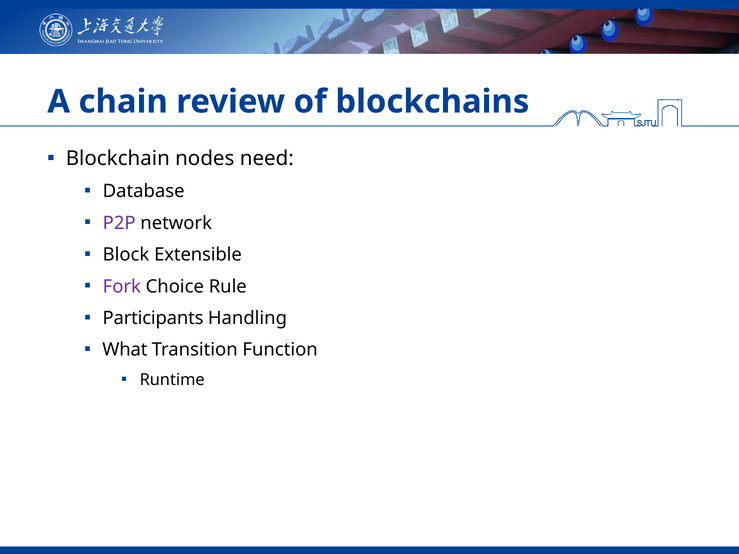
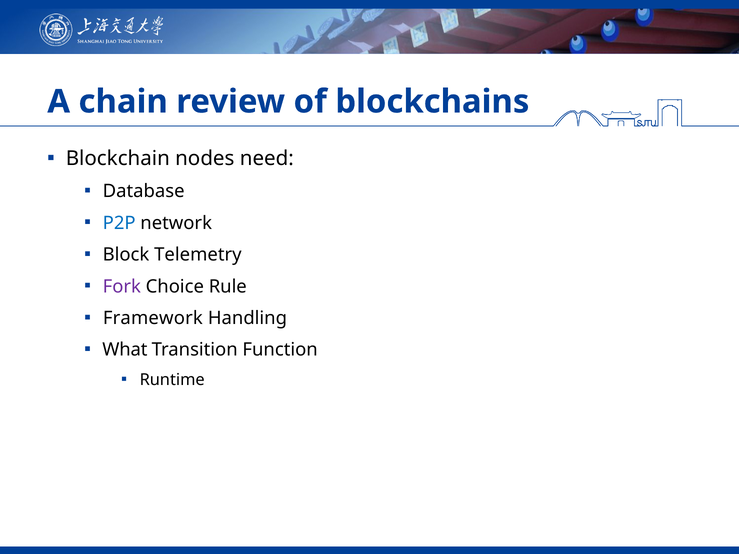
P2P colour: purple -> blue (119, 223)
Extensible: Extensible -> Telemetry (198, 255)
Participants: Participants -> Framework (153, 318)
